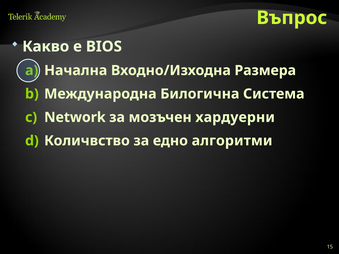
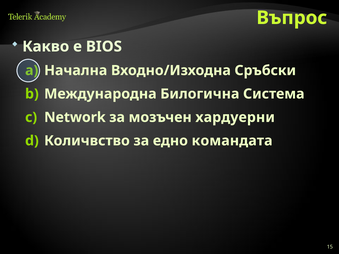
Размера: Размера -> Сръбски (265, 71)
алгоритми: алгоритми -> командата (232, 141)
